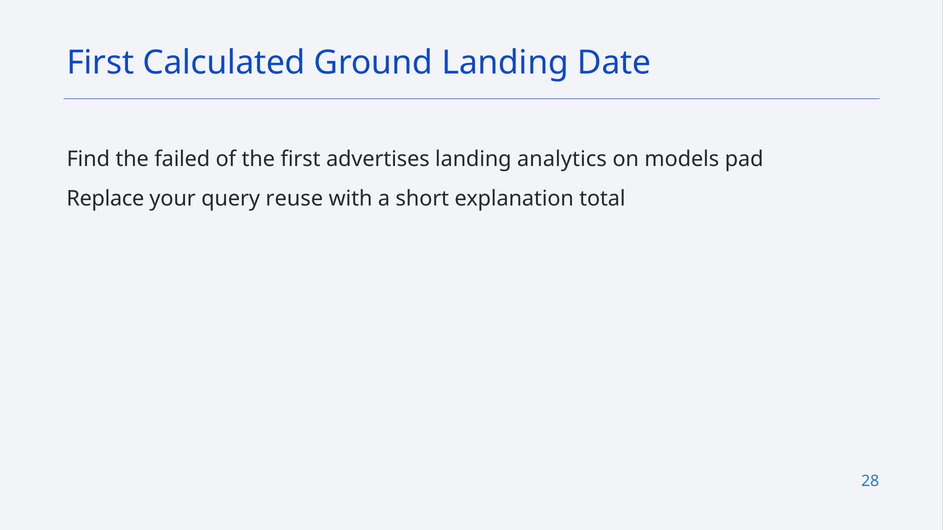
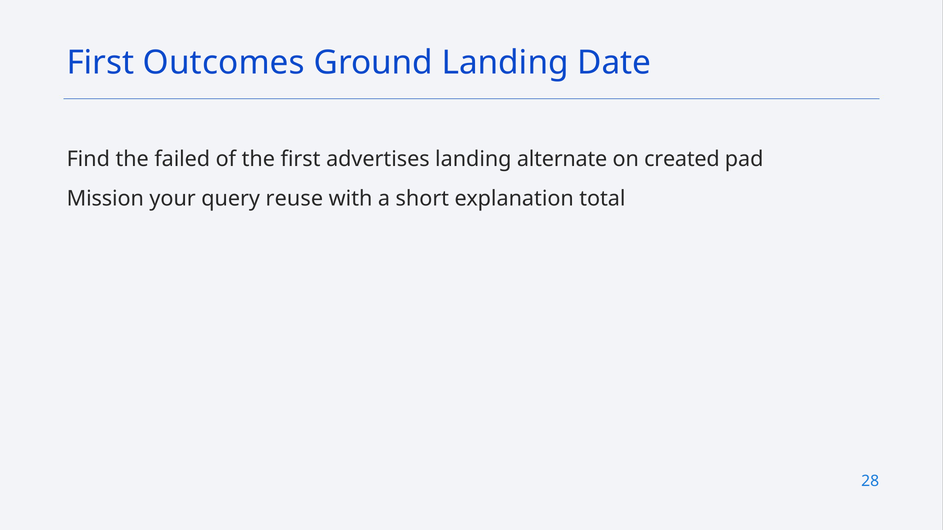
Calculated: Calculated -> Outcomes (224, 63)
analytics: analytics -> alternate (562, 159)
models: models -> created (682, 159)
Replace: Replace -> Mission (105, 199)
